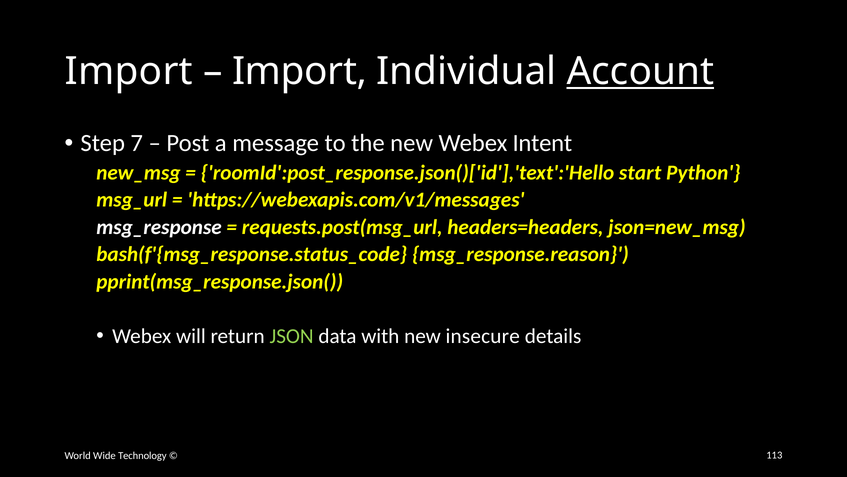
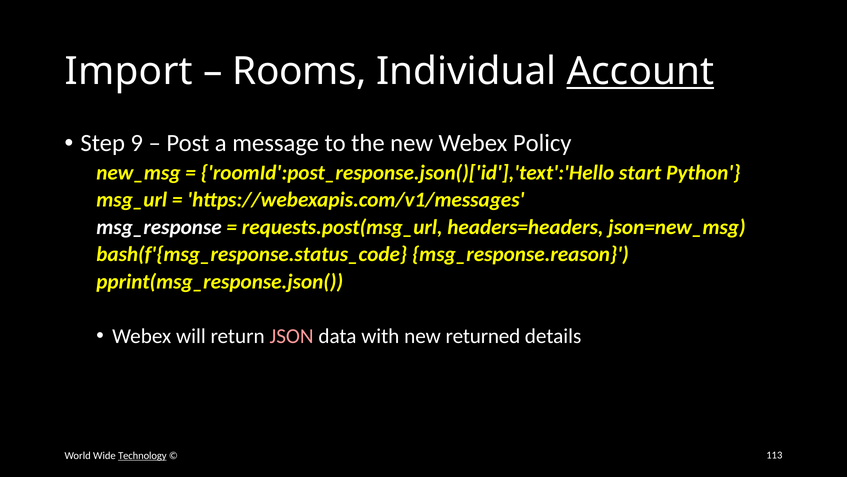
Import: Import -> Rooms (300, 71)
7: 7 -> 9 (137, 143)
Intent: Intent -> Policy (542, 143)
JSON colour: light green -> pink (292, 336)
insecure: insecure -> returned (483, 336)
Technology underline: none -> present (142, 455)
